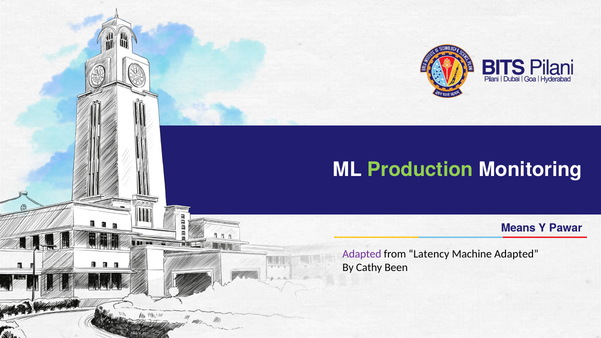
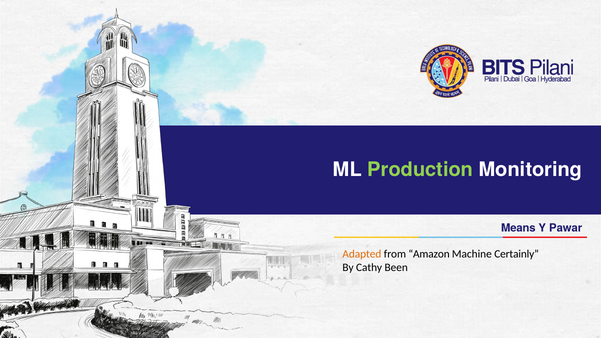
Adapted colour: purple -> orange (362, 254)
Latency: Latency -> Amazon (429, 254)
Machine Adapted: Adapted -> Certainly (517, 254)
